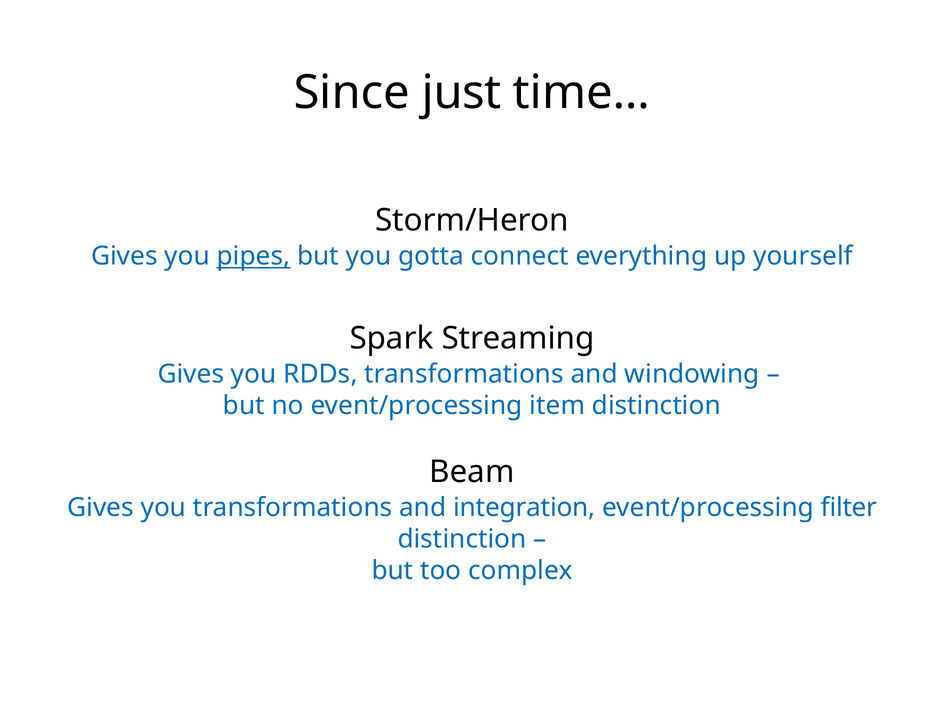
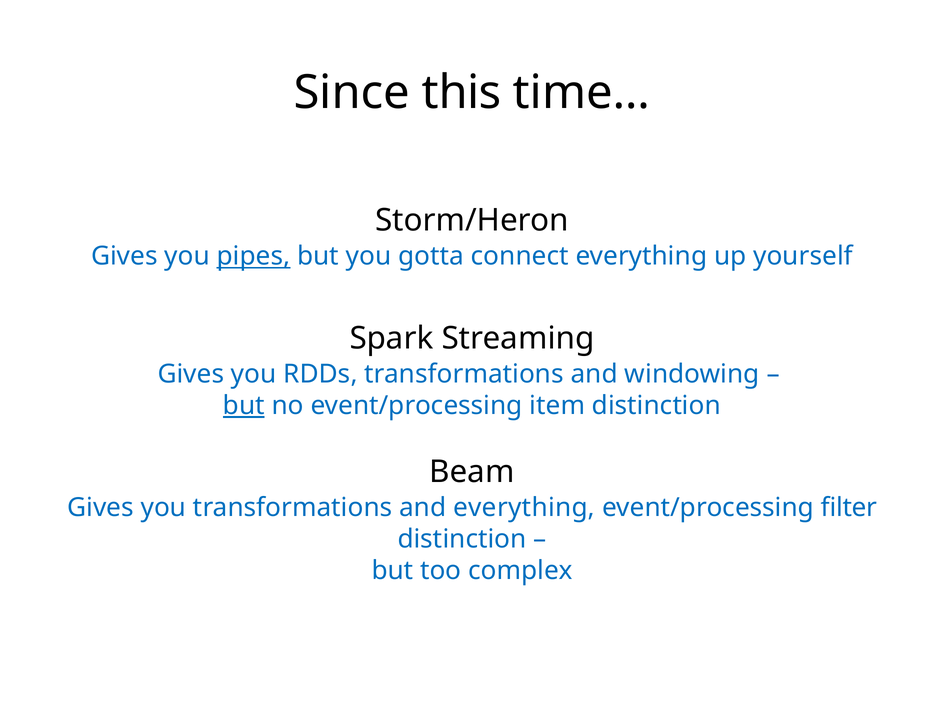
just: just -> this (462, 93)
but underline: none -> present (244, 406)
and integration: integration -> everything (524, 508)
